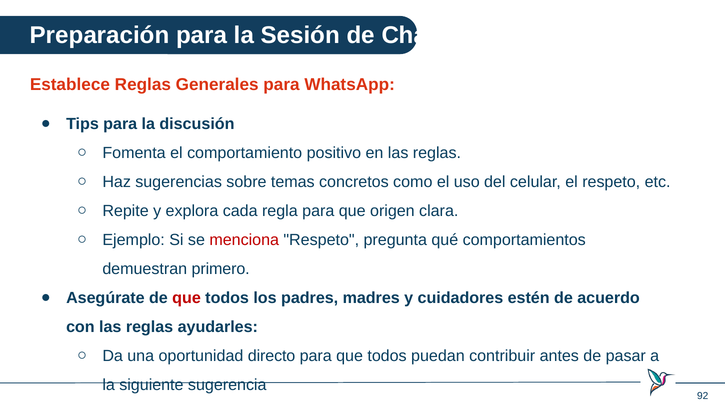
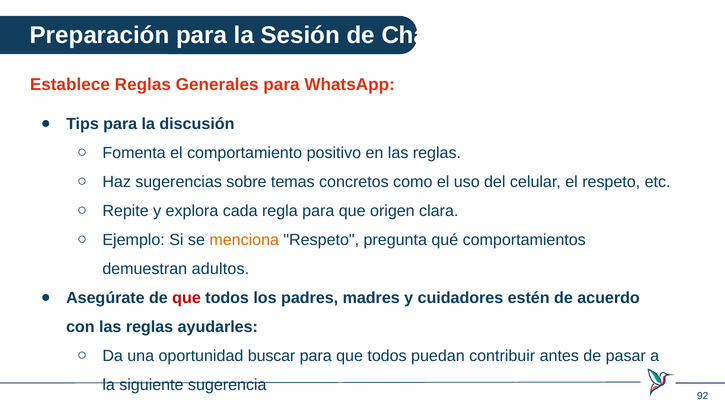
menciona colour: red -> orange (244, 240)
primero: primero -> adultos (220, 269)
directo: directo -> buscar (272, 356)
